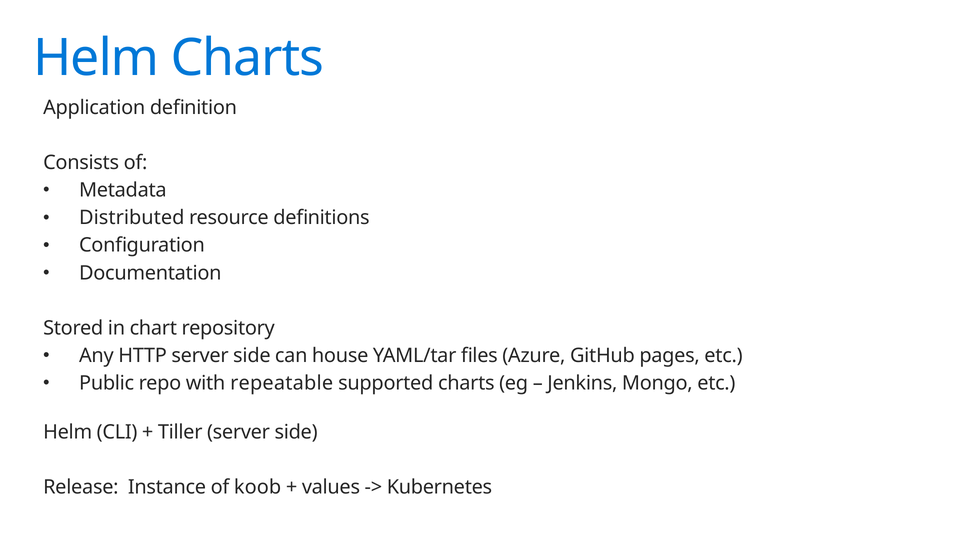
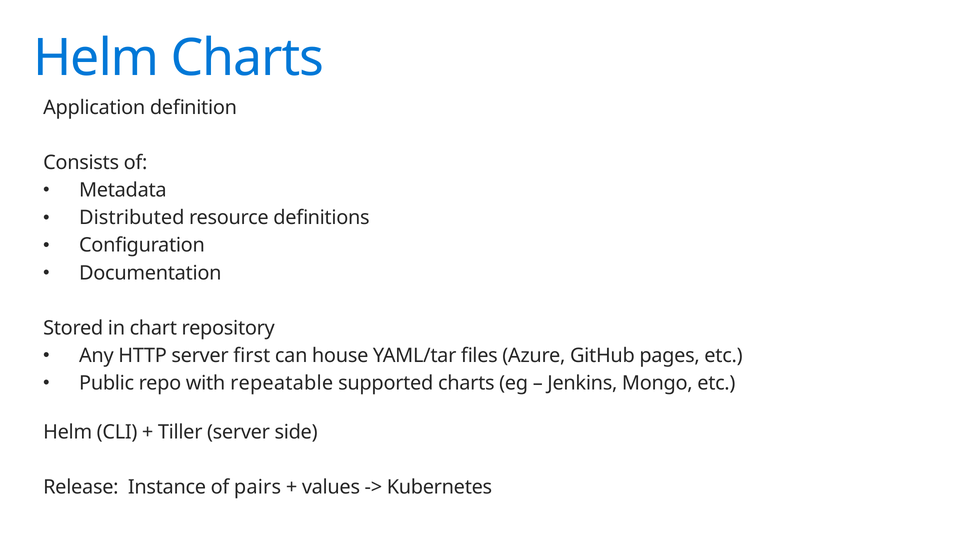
HTTP server side: side -> first (252, 355)
koob: koob -> pairs (258, 487)
